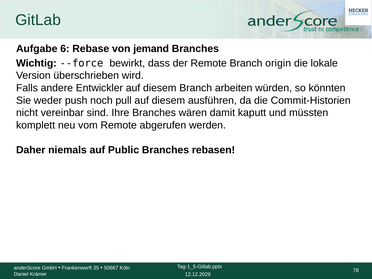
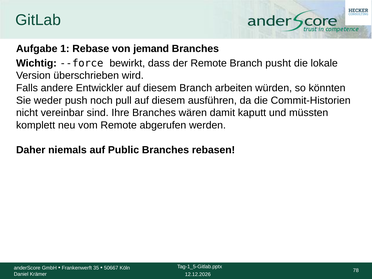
6: 6 -> 1 (65, 49)
origin: origin -> pusht (278, 63)
